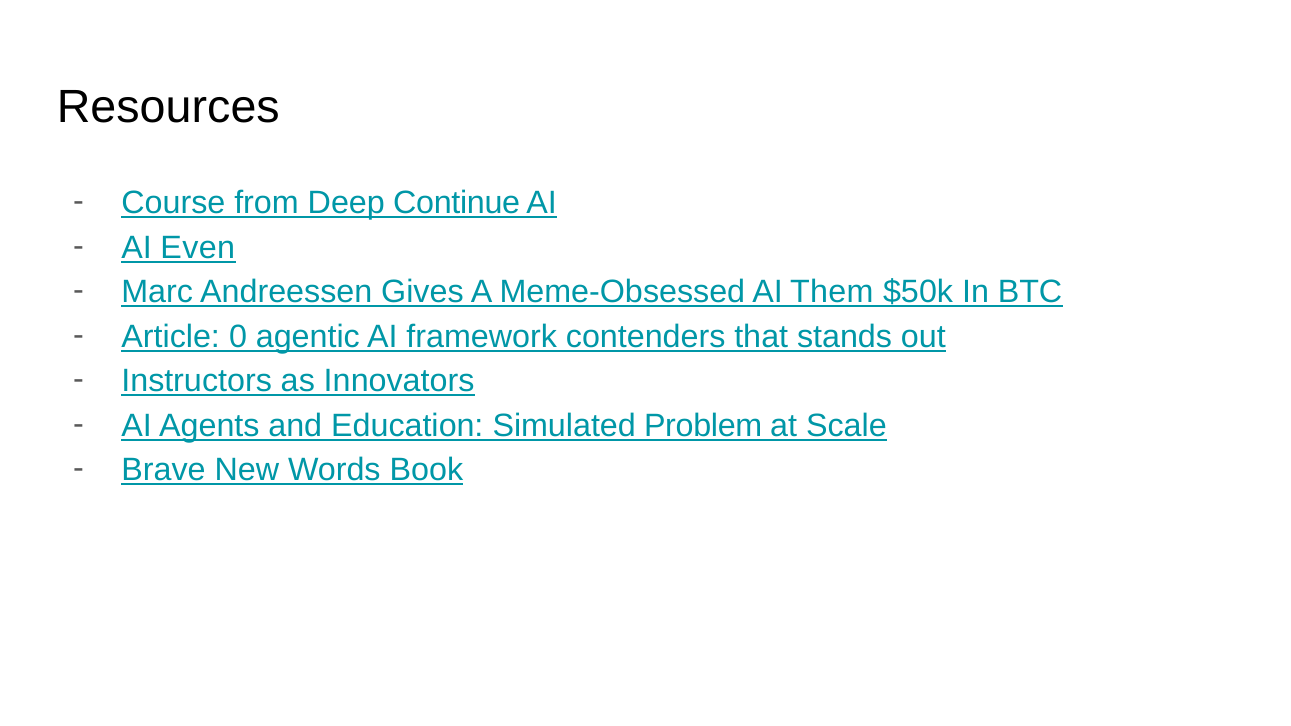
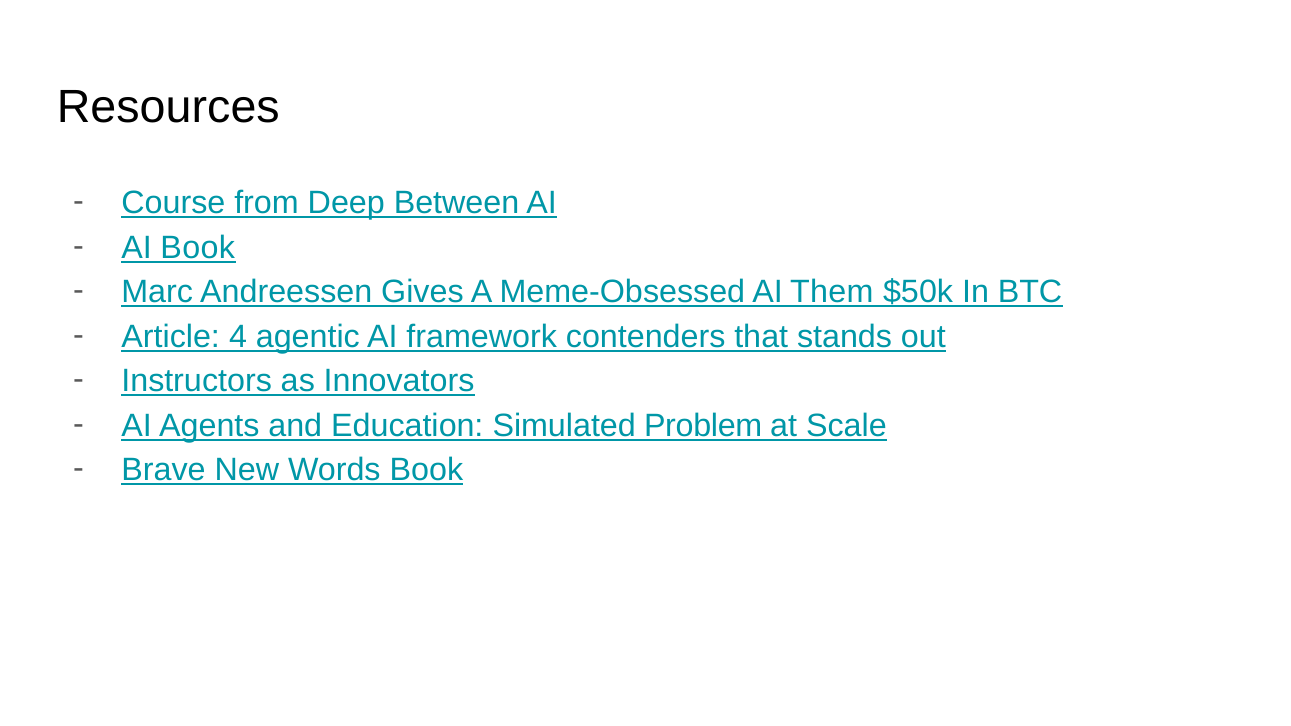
Continue: Continue -> Between (457, 203)
AI Even: Even -> Book (198, 248)
0: 0 -> 4 (238, 337)
